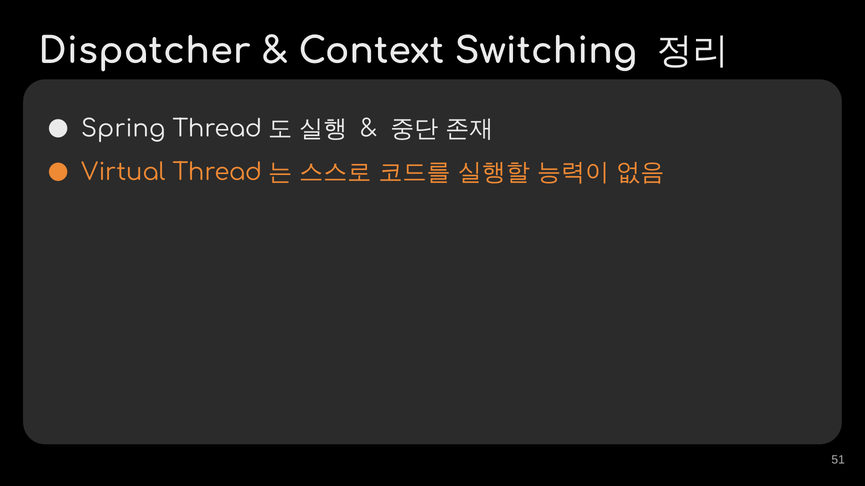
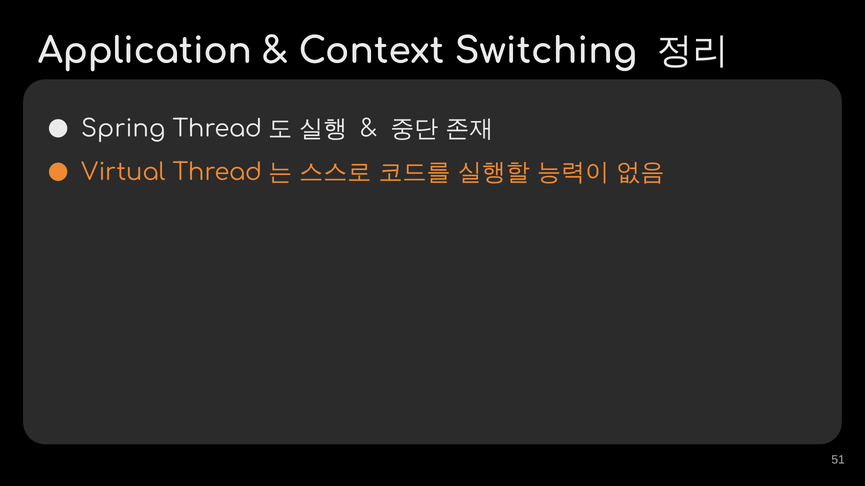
Dispatcher: Dispatcher -> Application (145, 51)
